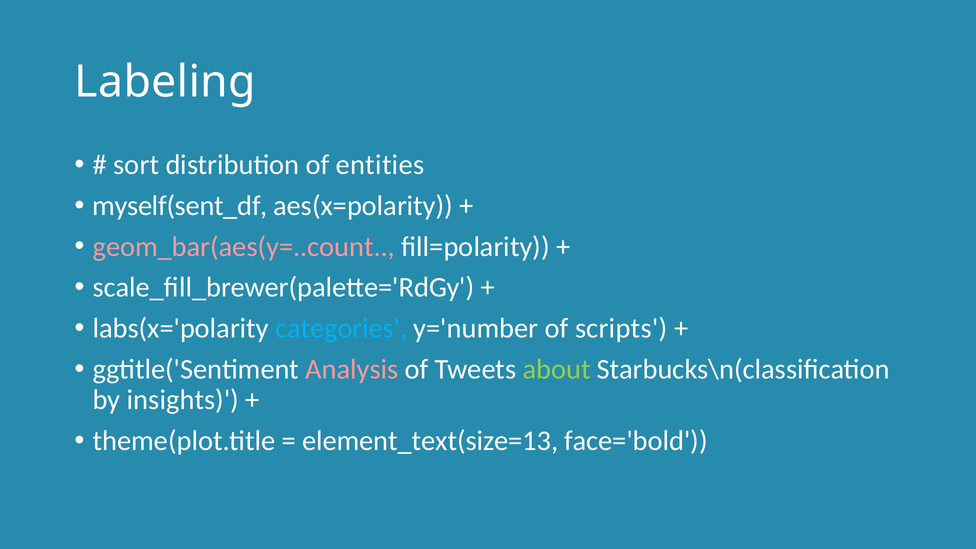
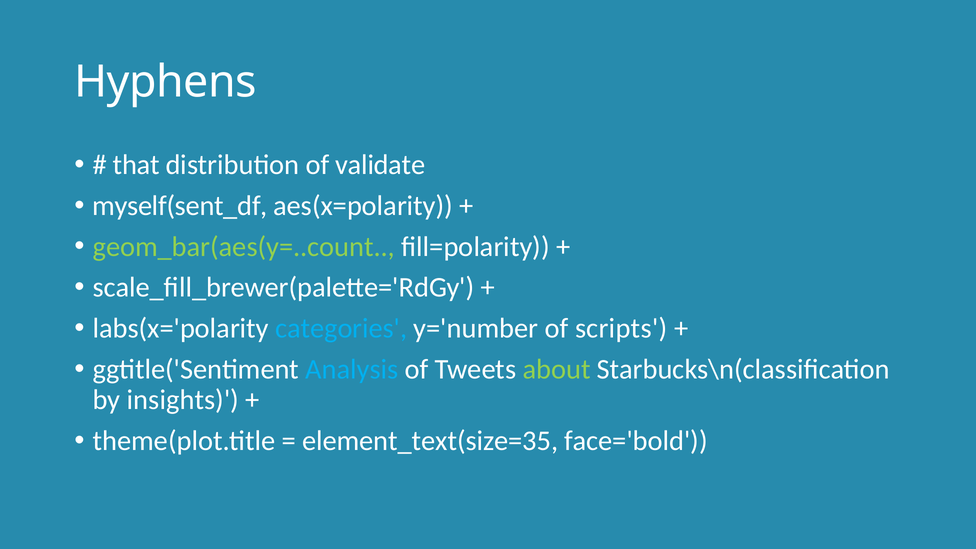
Labeling: Labeling -> Hyphens (166, 82)
sort: sort -> that (136, 165)
entities: entities -> validate (380, 165)
geom_bar(aes(y=..count colour: pink -> light green (244, 247)
Analysis colour: pink -> light blue (352, 369)
element_text(size=13: element_text(size=13 -> element_text(size=35 (430, 441)
